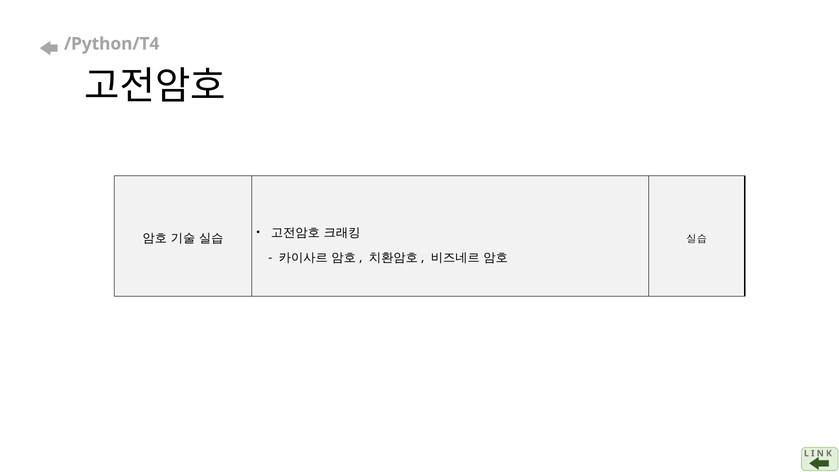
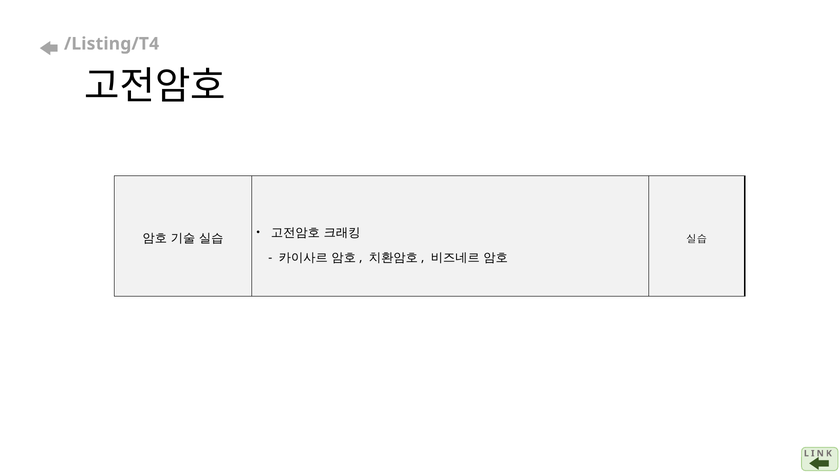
/Python/T4: /Python/T4 -> /Listing/T4 (112, 44)
